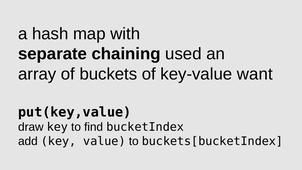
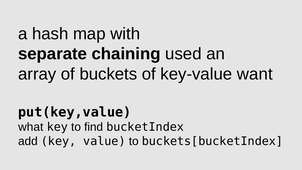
draw: draw -> what (31, 127)
